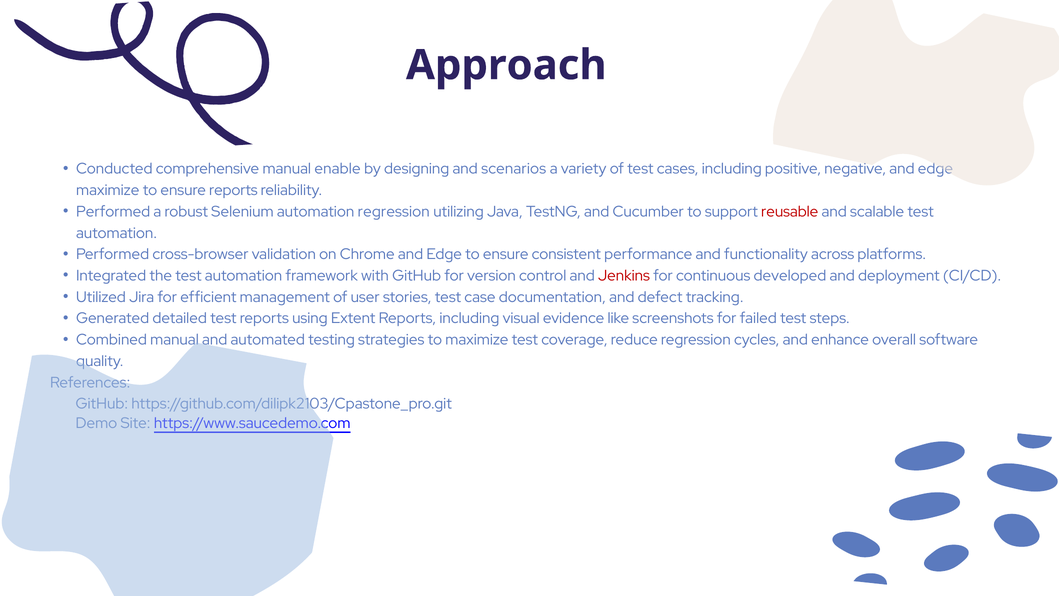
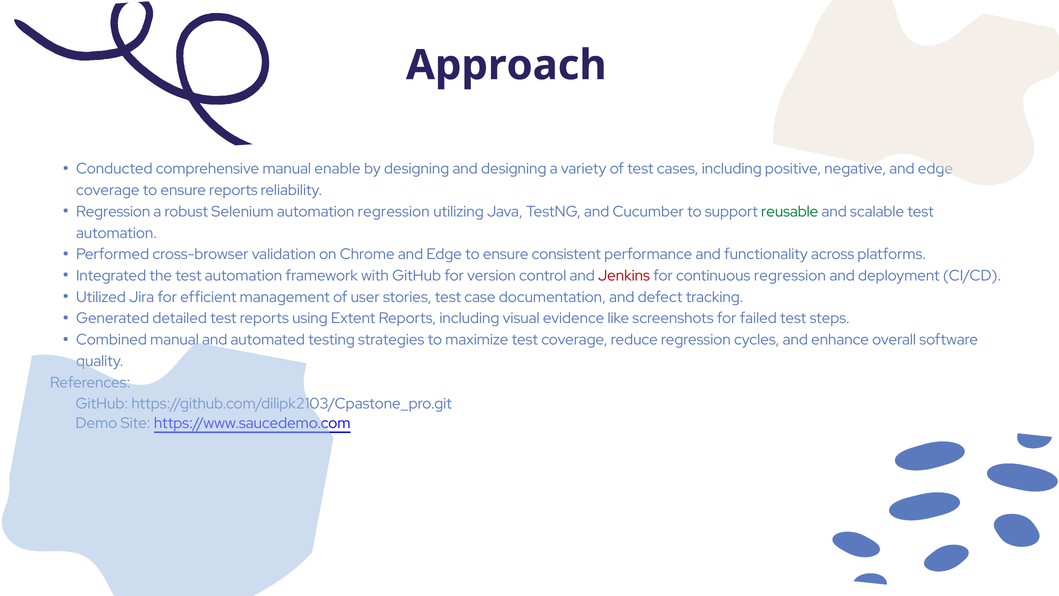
and scenarios: scenarios -> designing (514, 169)
maximize: maximize -> coverage (108, 190)
Performed: Performed -> Regression (113, 212)
reusable colour: red -> green (790, 212)
continuous developed: developed -> regression (790, 276)
